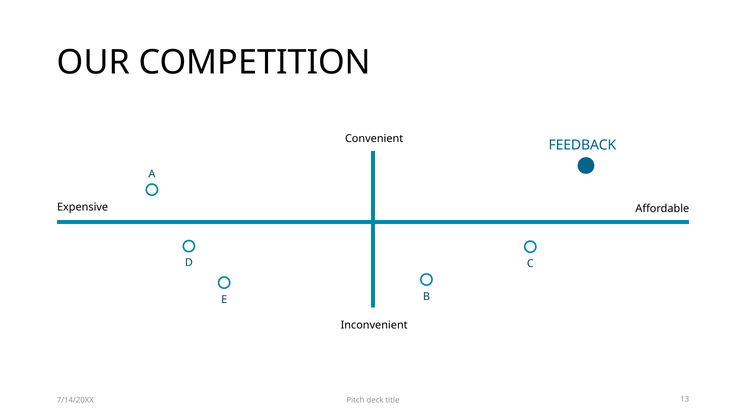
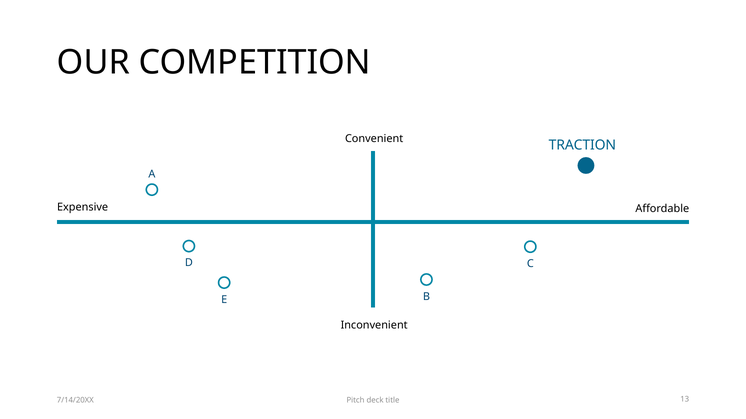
FEEDBACK: FEEDBACK -> TRACTION (582, 145)
